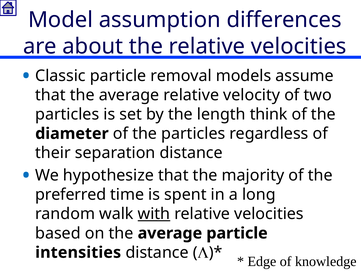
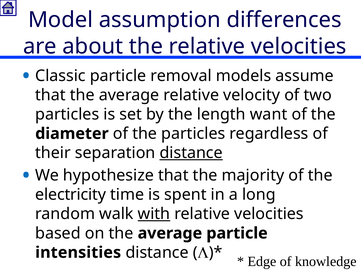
think: think -> want (269, 114)
distance underline: none -> present (191, 153)
preferred: preferred -> electricity (71, 194)
